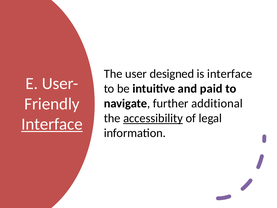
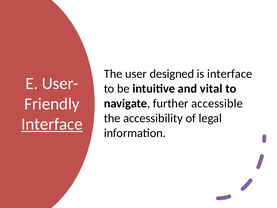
paid: paid -> vital (211, 89)
additional: additional -> accessible (217, 103)
accessibility underline: present -> none (153, 118)
